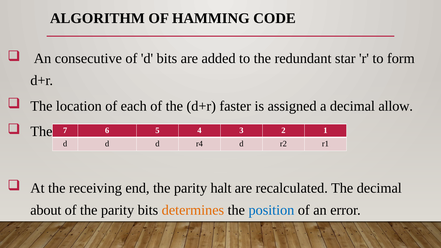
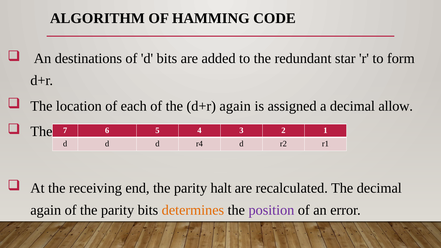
consecutive: consecutive -> destinations (88, 59)
d+r faster: faster -> again (235, 106)
about: about -> again (46, 210)
position colour: blue -> purple (271, 210)
